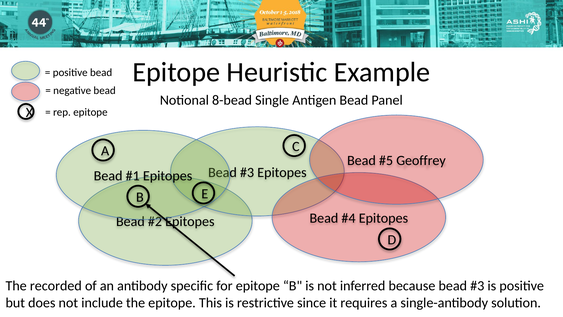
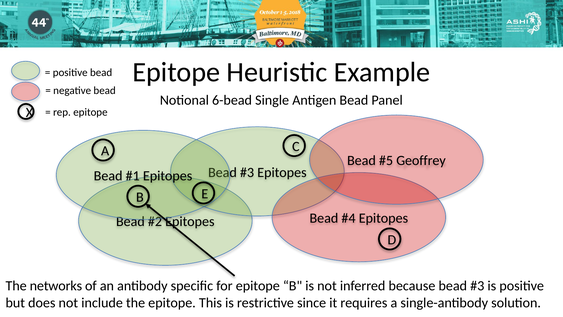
8-bead: 8-bead -> 6-bead (232, 100)
recorded: recorded -> networks (56, 286)
